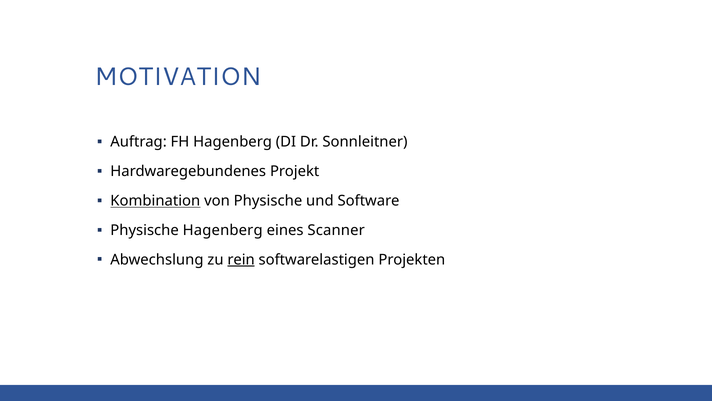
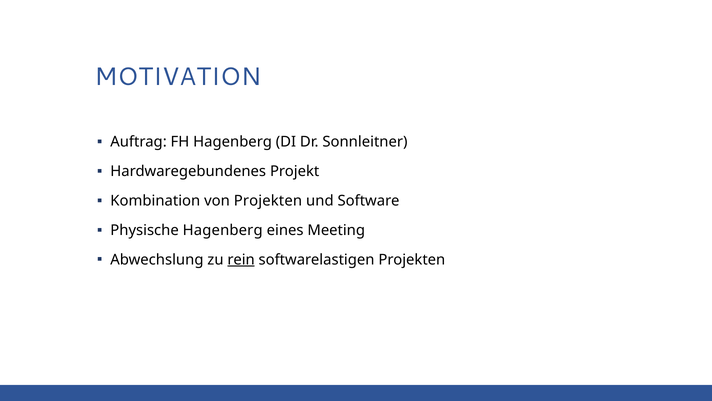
Kombination underline: present -> none (155, 201)
von Physische: Physische -> Projekten (268, 201)
Scanner: Scanner -> Meeting (336, 230)
